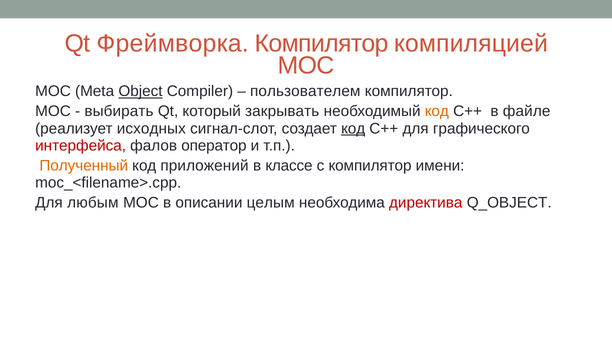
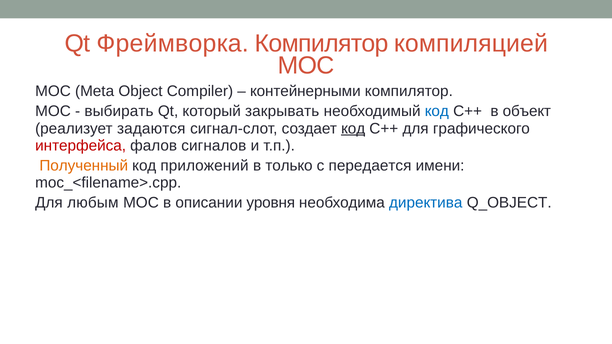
Object underline: present -> none (140, 91)
пользователем: пользователем -> контейнерными (305, 91)
код colour: orange -> blue (437, 112)
файле: файле -> объект (527, 112)
исходных: исходных -> задаются (151, 129)
оператор: оператор -> сигналов (214, 146)
классе: классе -> только (289, 166)
с компилятор: компилятор -> передается (370, 166)
целым: целым -> уровня (271, 203)
директива colour: red -> blue (426, 203)
